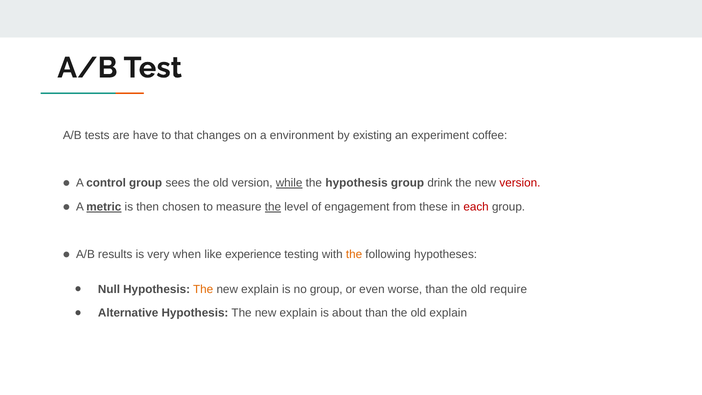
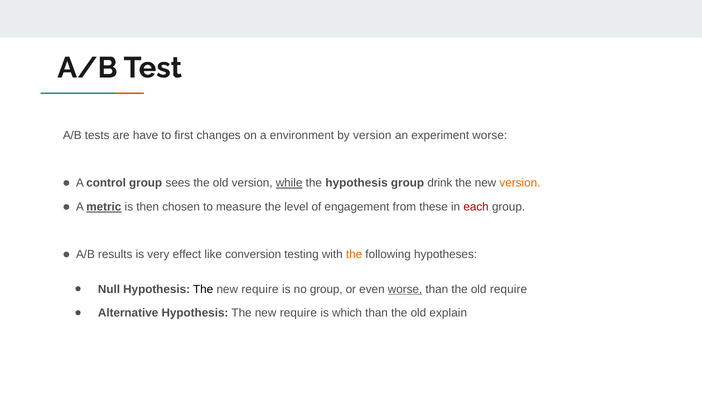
that: that -> first (184, 135)
by existing: existing -> version (372, 135)
experiment coffee: coffee -> worse (490, 135)
version colour: red -> orange (520, 183)
the underline: present -> none (273, 207)
when: when -> effect (187, 255)
experience: experience -> conversion (253, 255)
The colour: orange -> black (203, 289)
explain: explain -> require (260, 289)
worse underline: none -> present (405, 289)
explain: explain -> require (298, 313)
about: about -> which (347, 313)
